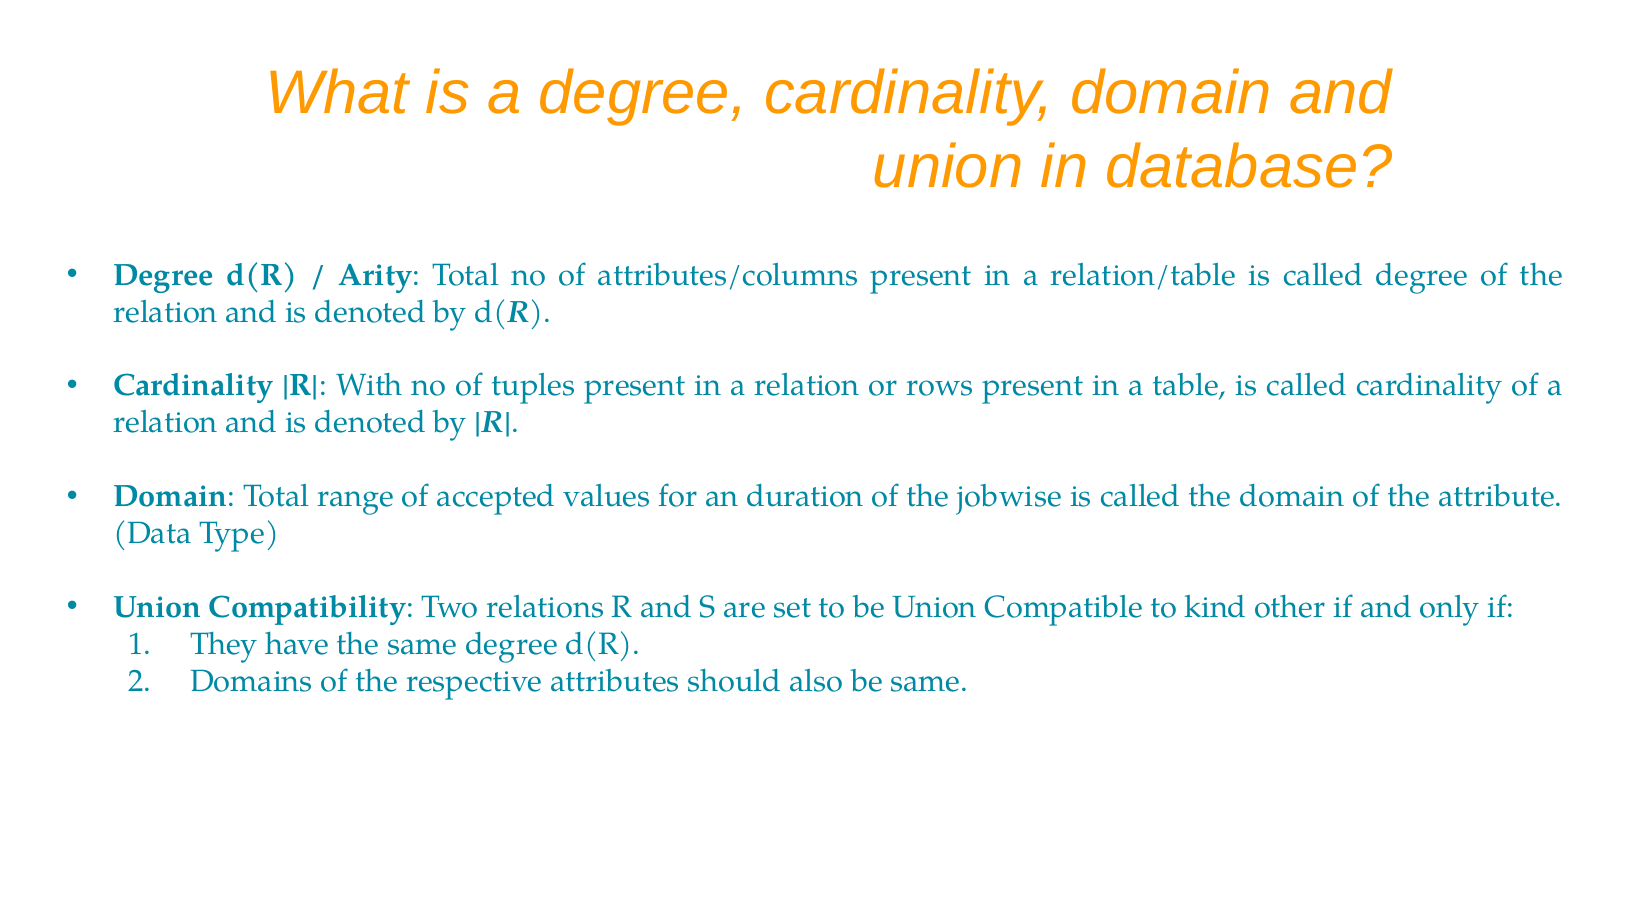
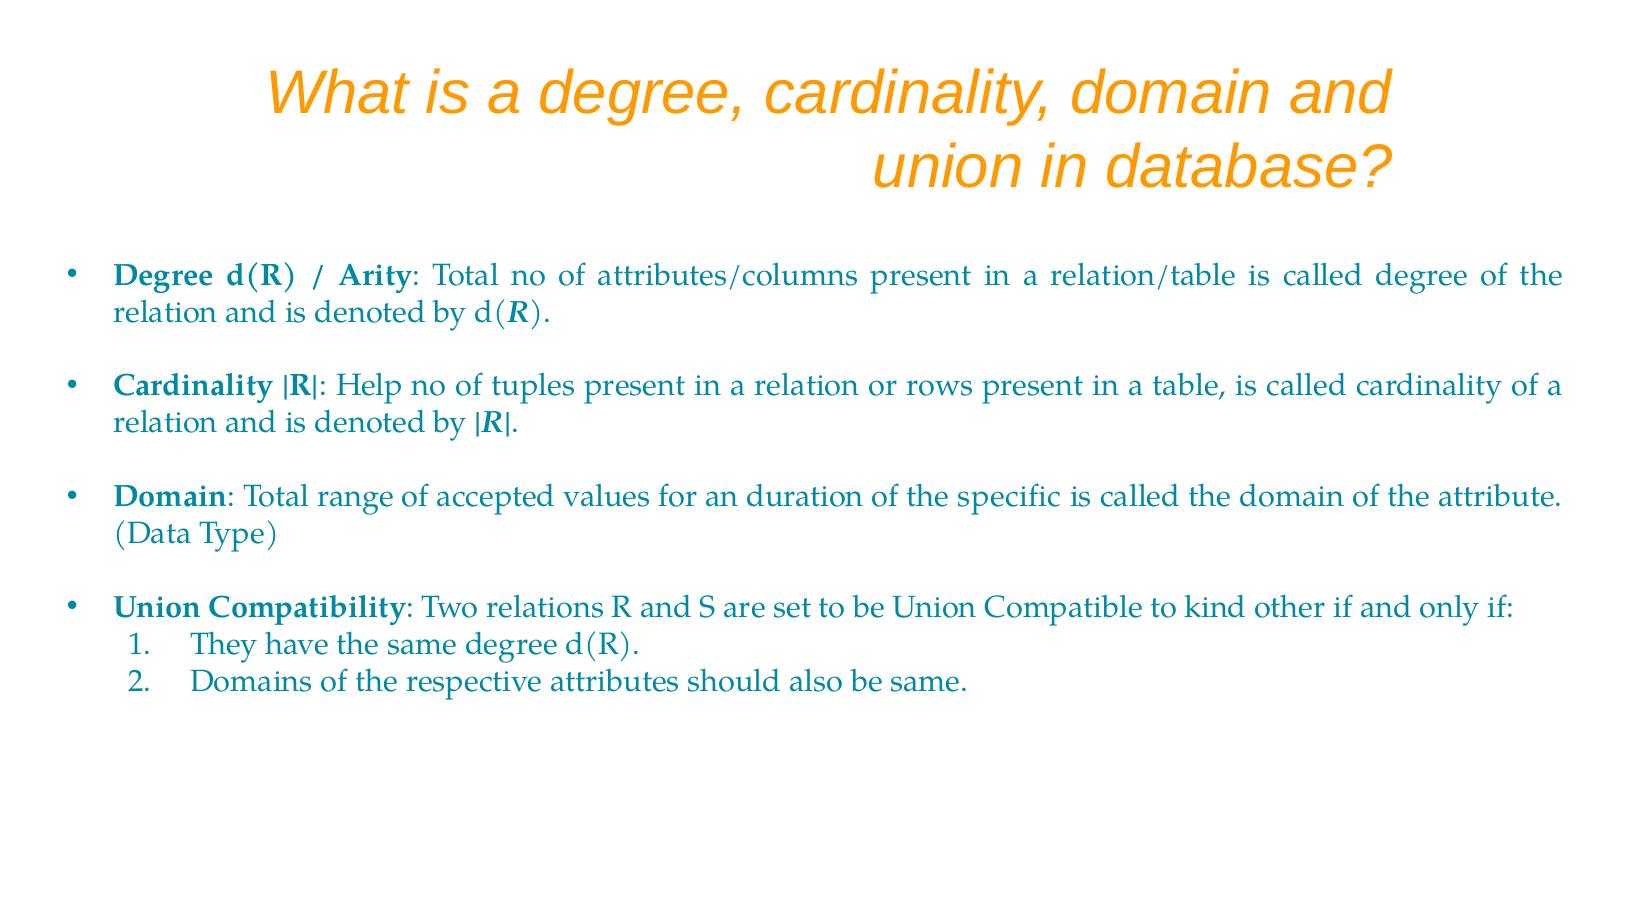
With: With -> Help (369, 386)
jobwise: jobwise -> specific (1010, 497)
